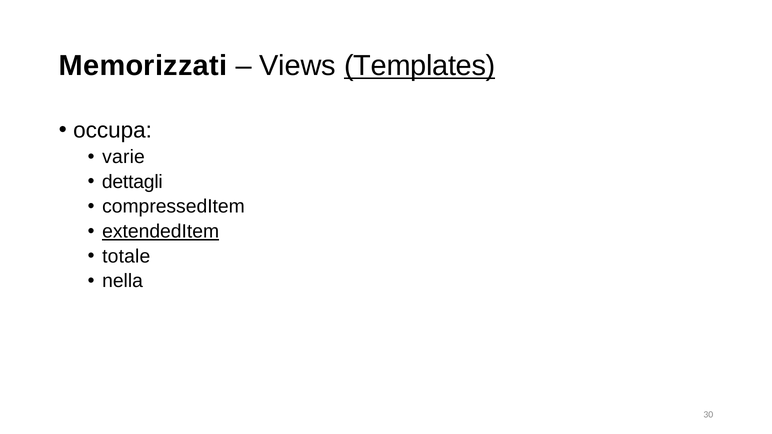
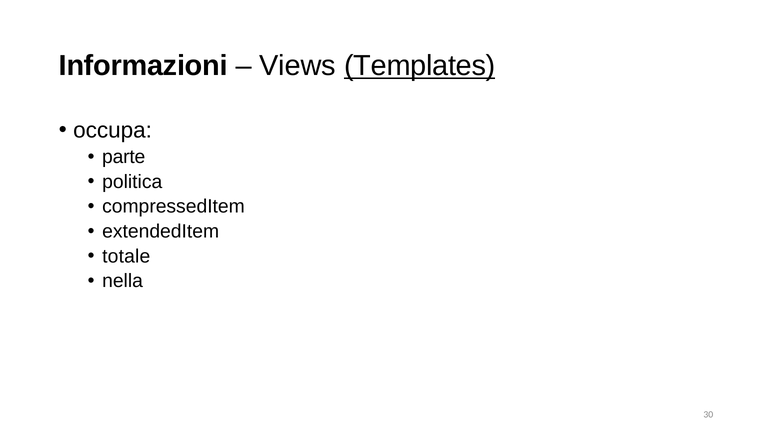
Memorizzati: Memorizzati -> Informazioni (143, 66)
varie: varie -> parte (124, 157)
dettagli: dettagli -> politica (132, 182)
extendedItem underline: present -> none (161, 232)
